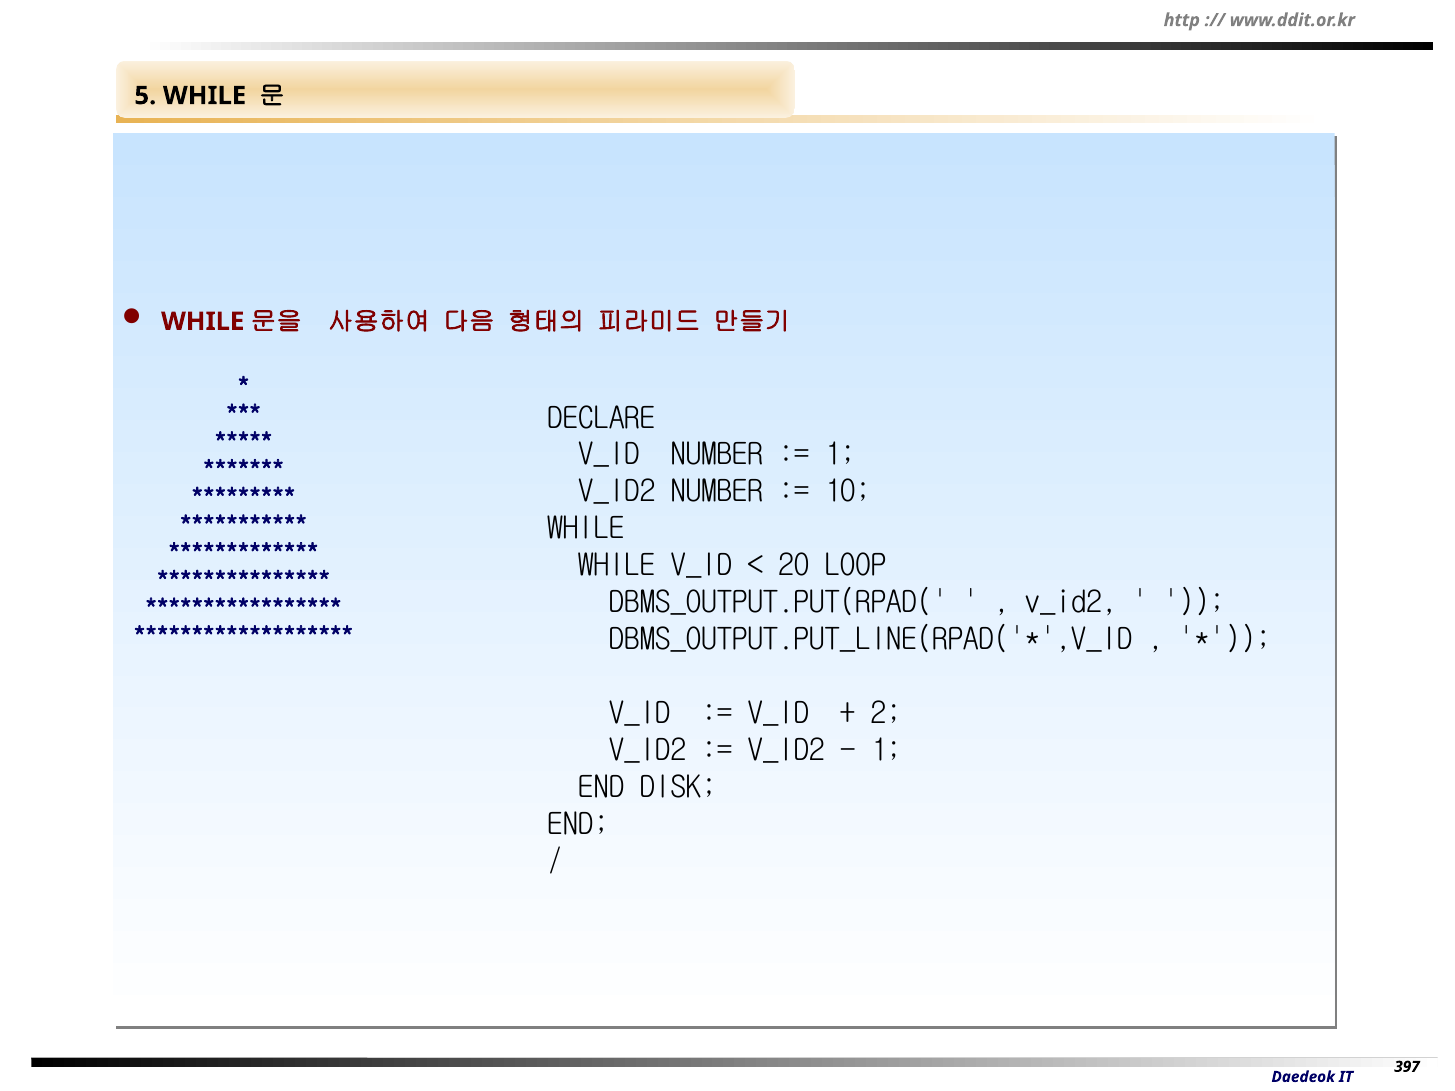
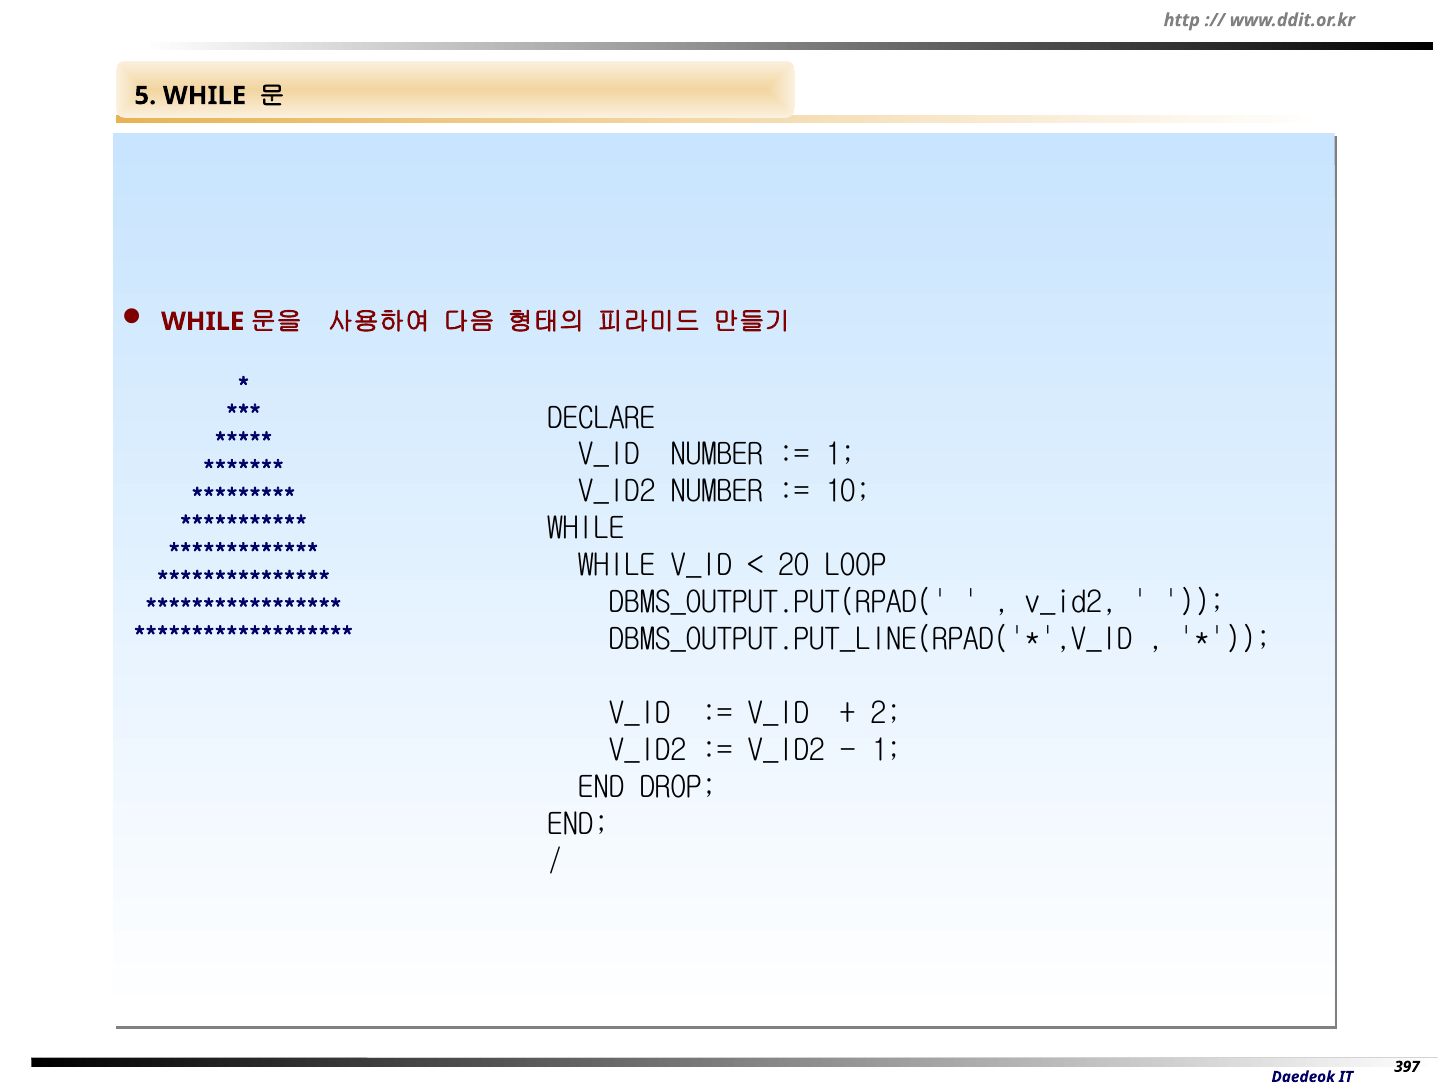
DISK: DISK -> DROP (678, 788)
